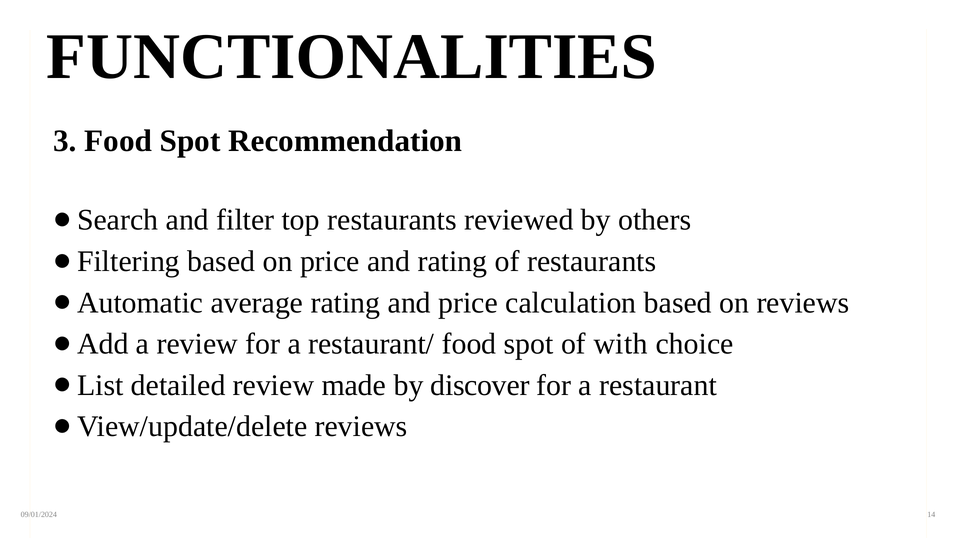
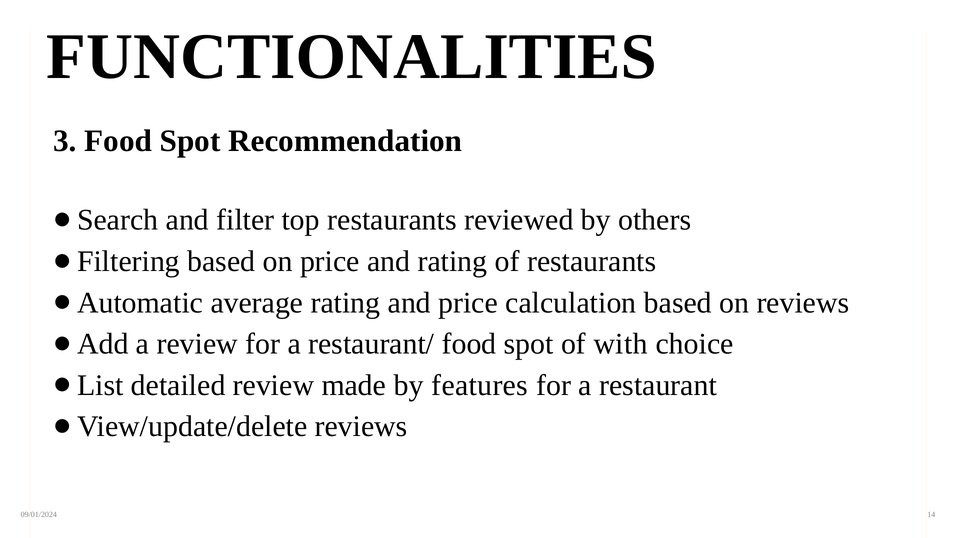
discover: discover -> features (480, 385)
